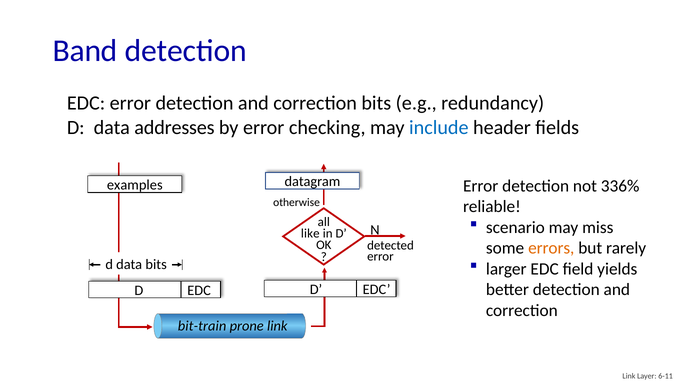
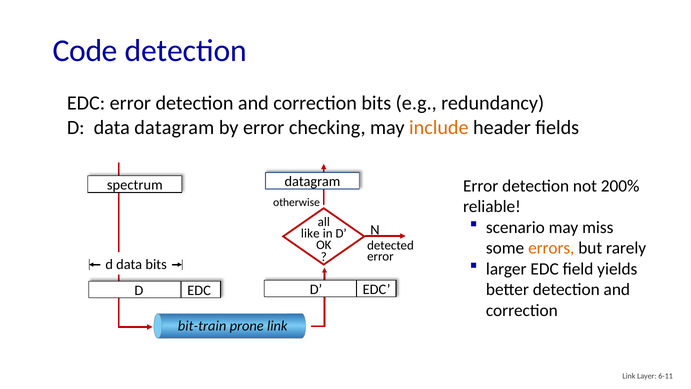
Band: Band -> Code (85, 51)
data addresses: addresses -> datagram (174, 127)
include colour: blue -> orange (439, 127)
336%: 336% -> 200% (620, 186)
examples: examples -> spectrum (135, 185)
